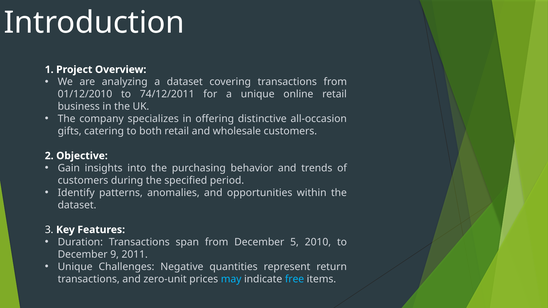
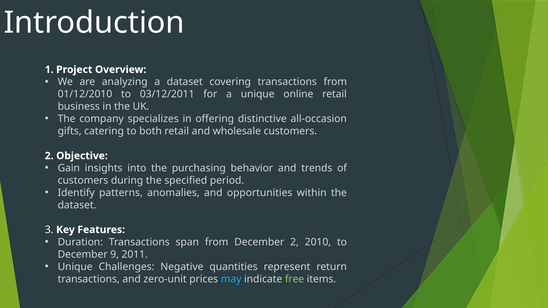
74/12/2011: 74/12/2011 -> 03/12/2011 (167, 94)
December 5: 5 -> 2 (295, 242)
free colour: light blue -> light green (295, 279)
